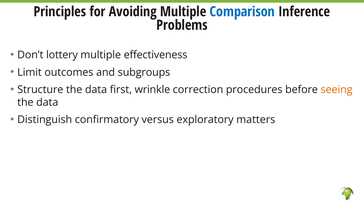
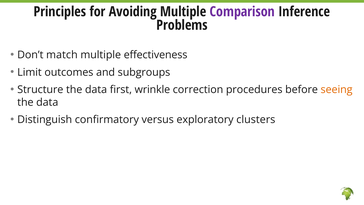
Comparison colour: blue -> purple (242, 12)
lottery: lottery -> match (62, 55)
matters: matters -> clusters (256, 120)
